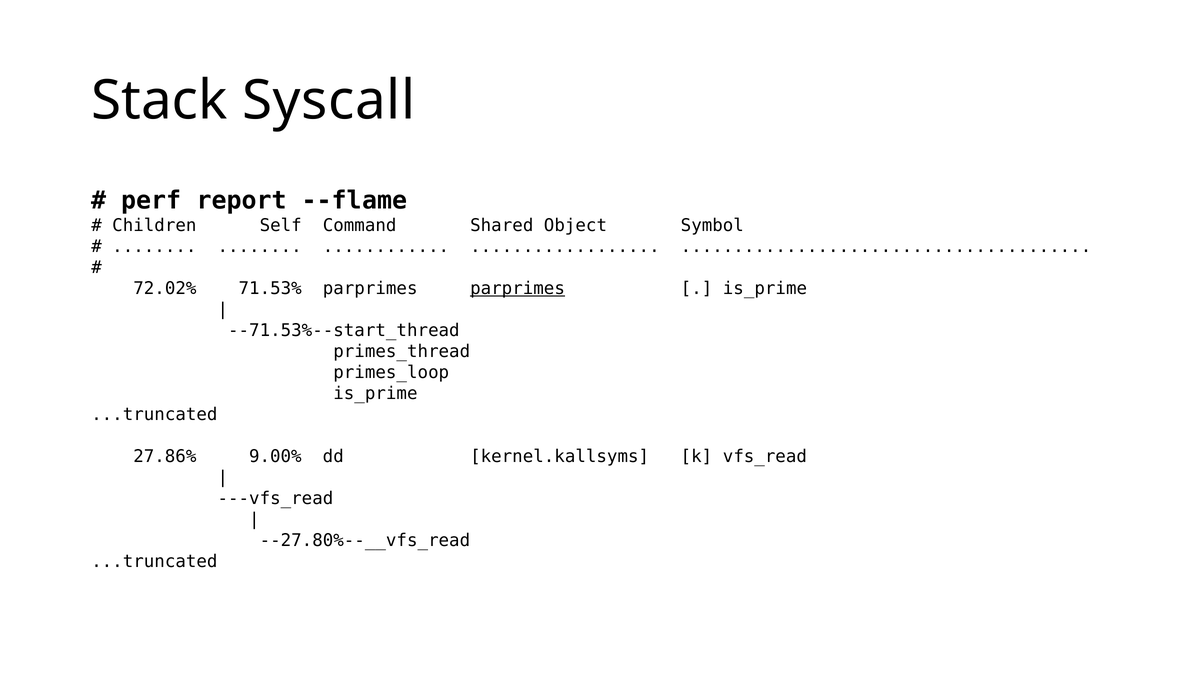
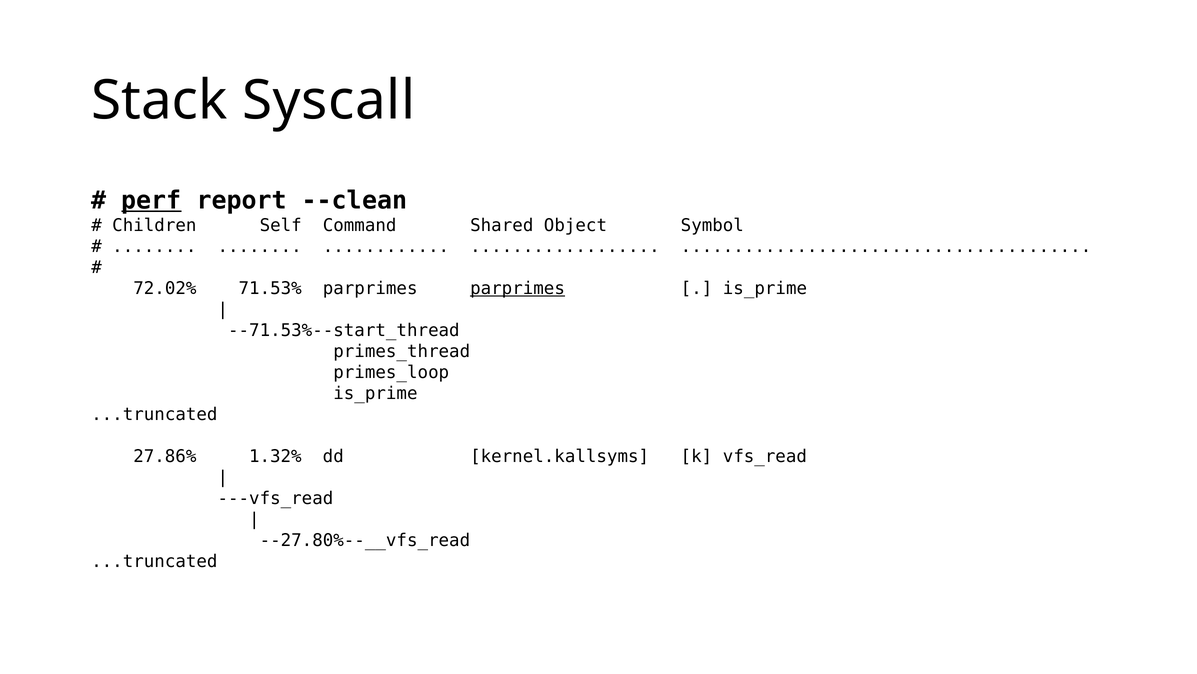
perf underline: none -> present (151, 200)
--flame: --flame -> --clean (355, 200)
9.00%: 9.00% -> 1.32% (275, 456)
